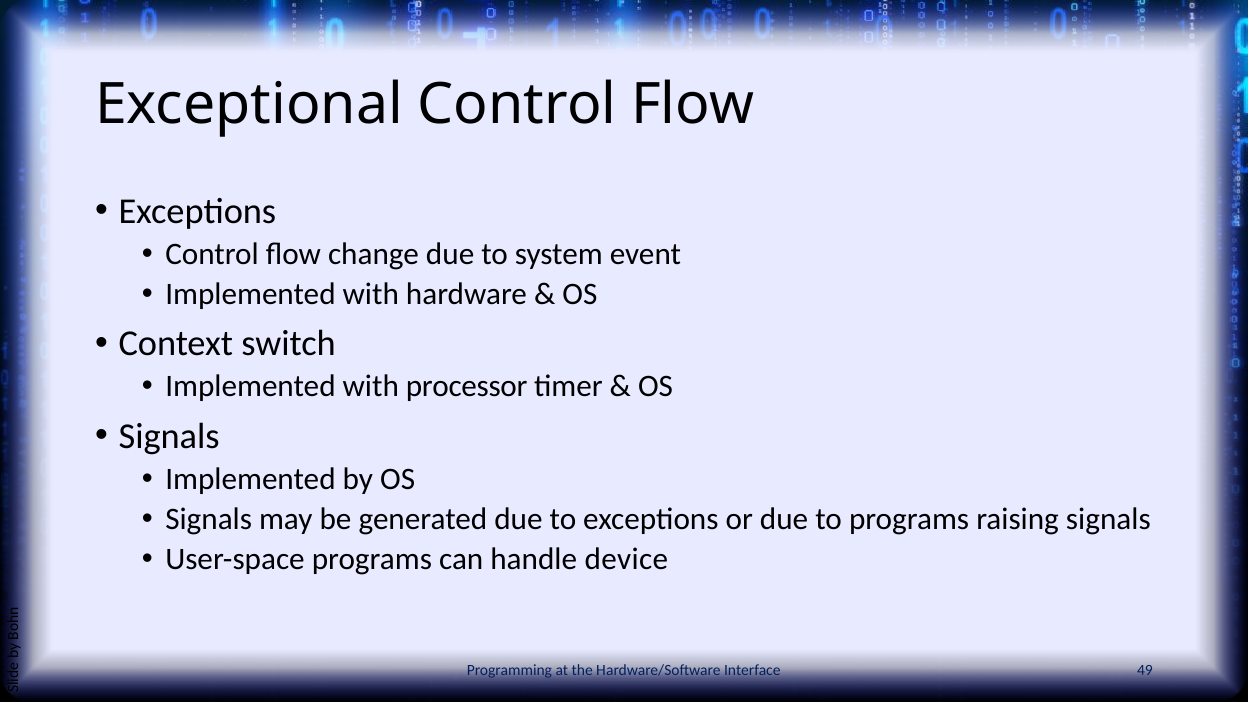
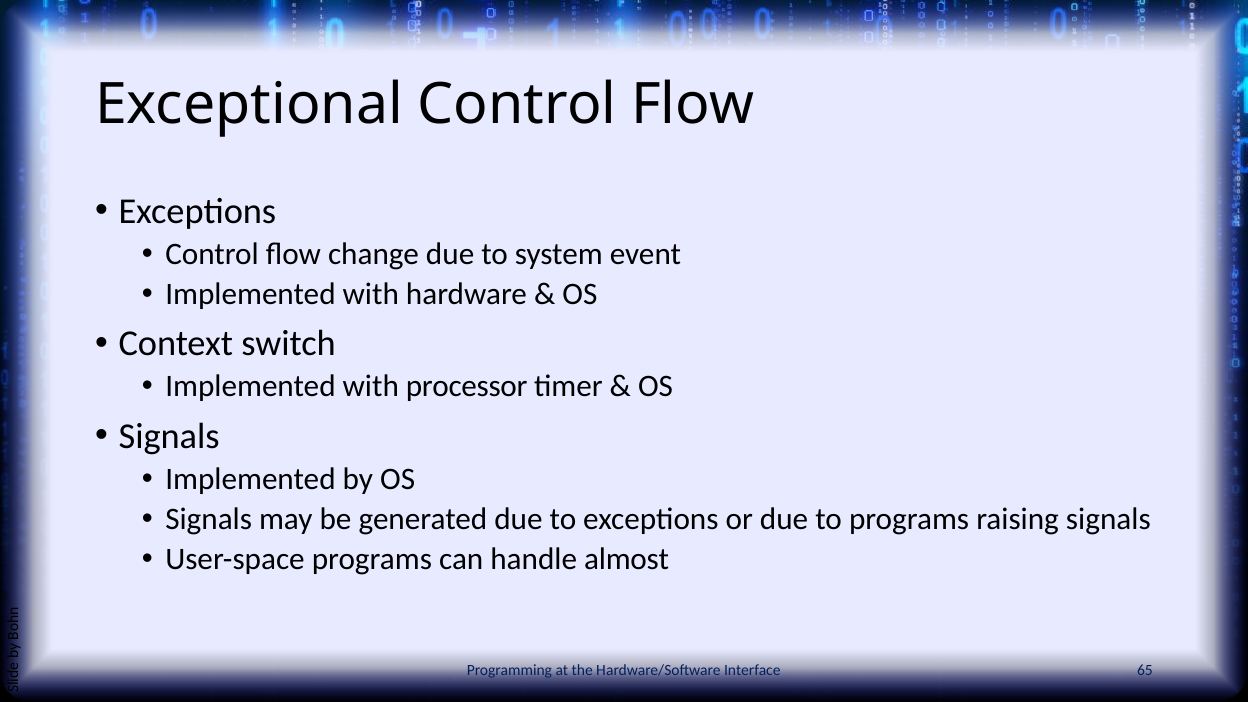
device: device -> almost (627, 560)
49: 49 -> 65 (1145, 670)
